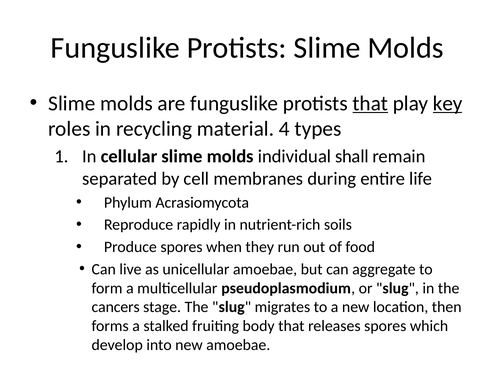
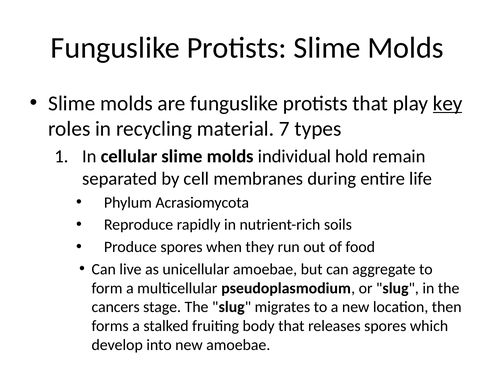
that underline: present -> none (370, 103)
4: 4 -> 7 (284, 129)
shall: shall -> hold (352, 157)
